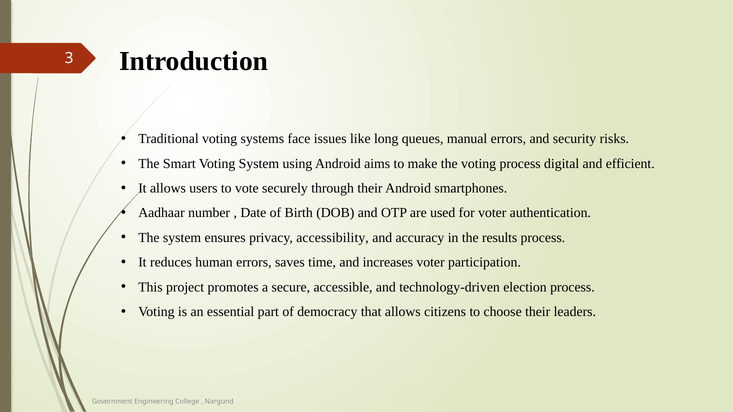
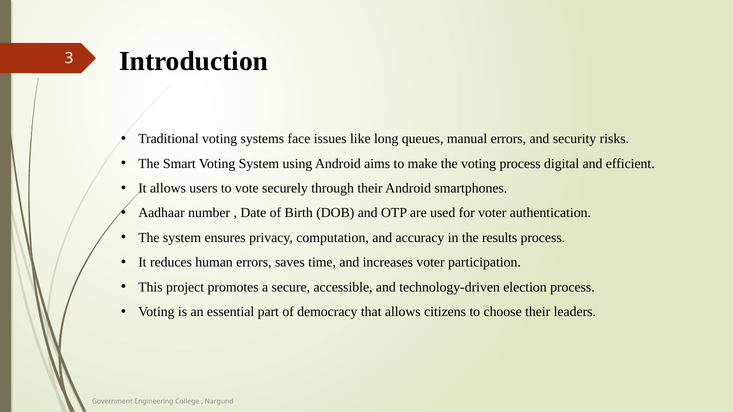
accessibility: accessibility -> computation (333, 238)
